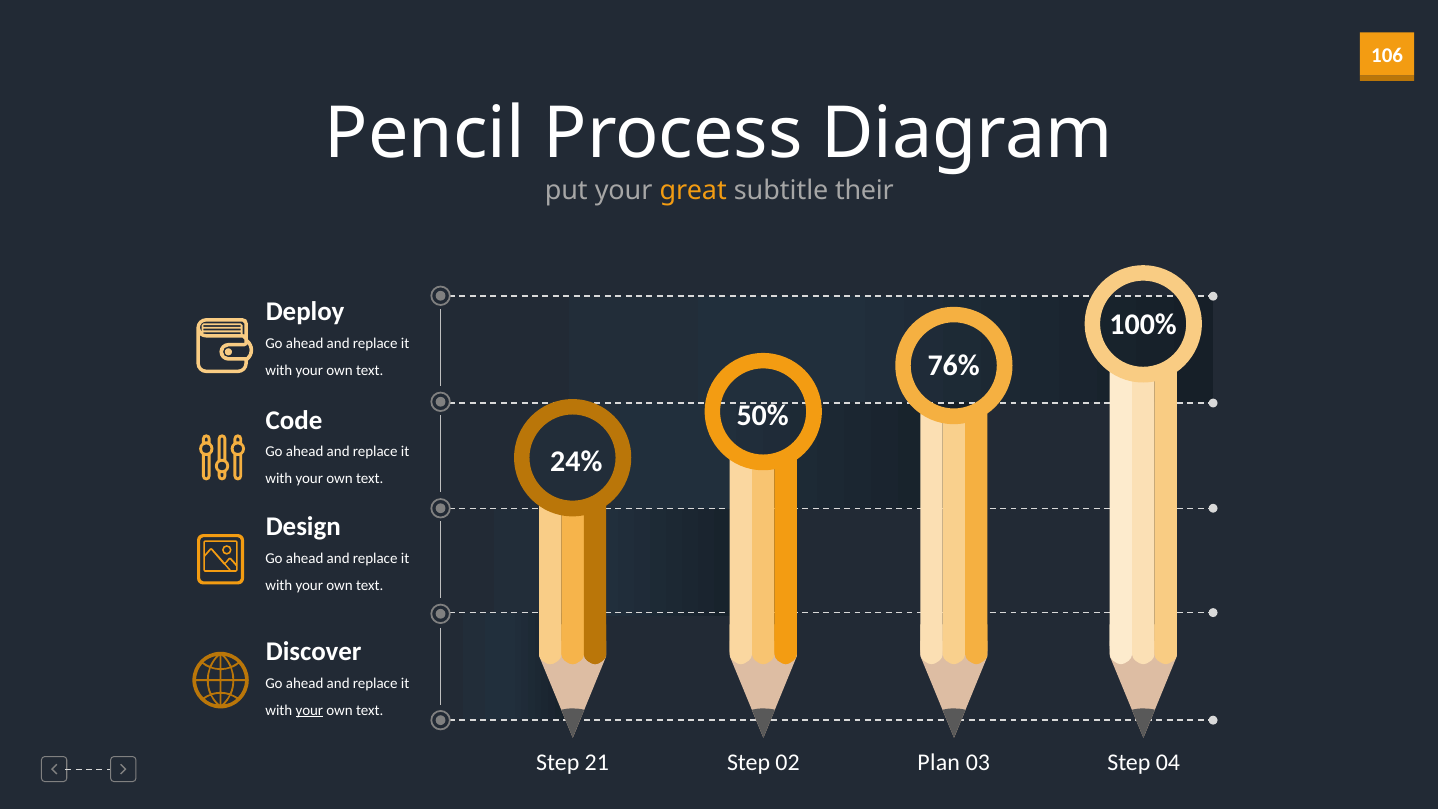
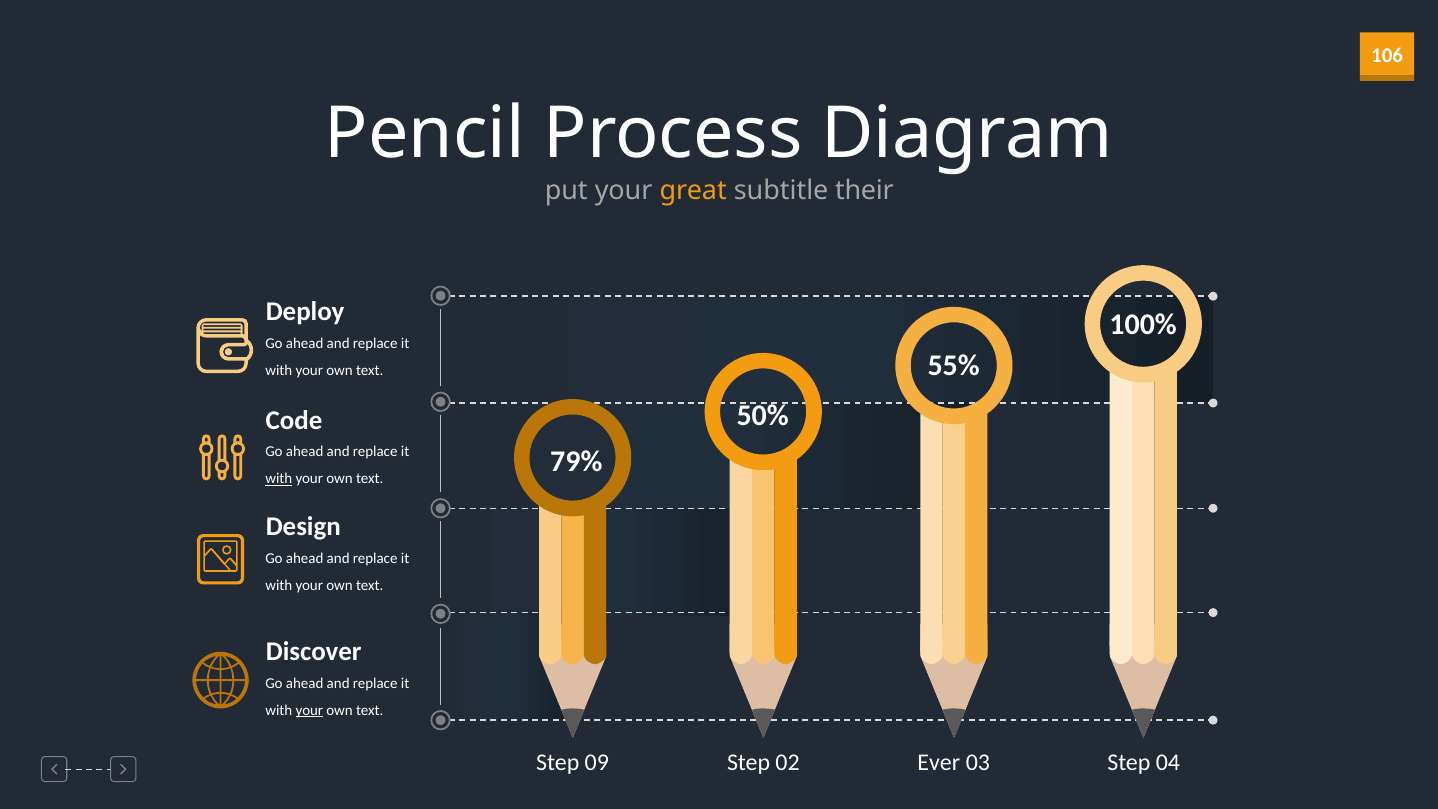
76%: 76% -> 55% (954, 365)
24%: 24% -> 79% (576, 462)
with underline: none -> present (279, 479)
21: 21 -> 09 (597, 762)
Plan: Plan -> Ever (939, 762)
